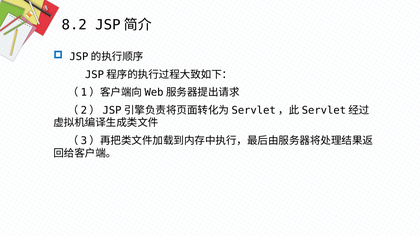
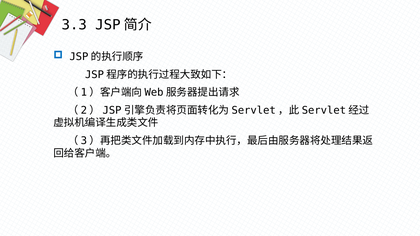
8.2: 8.2 -> 3.3 (74, 25)
